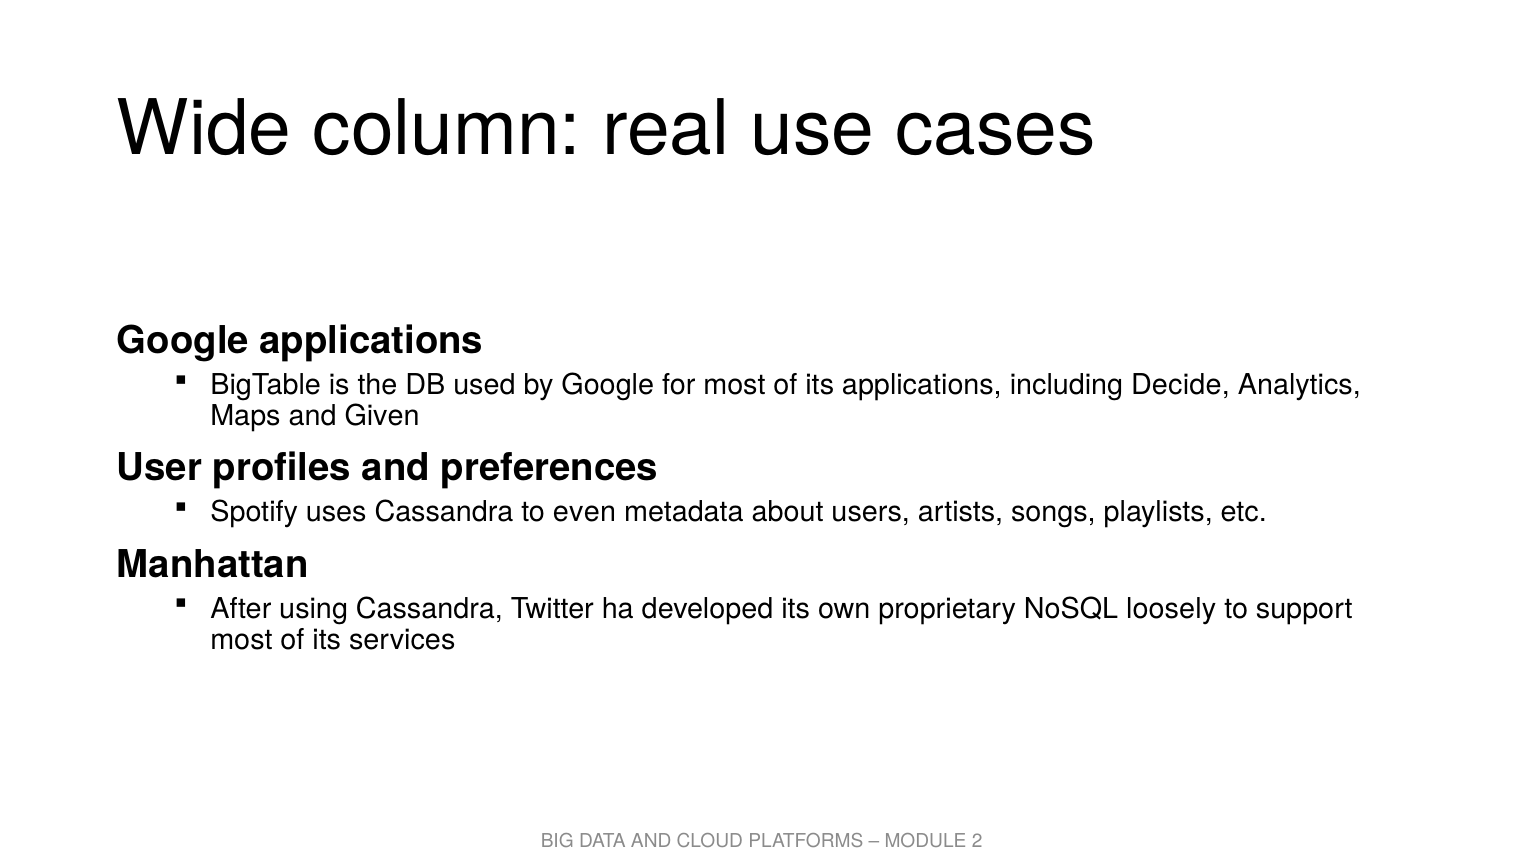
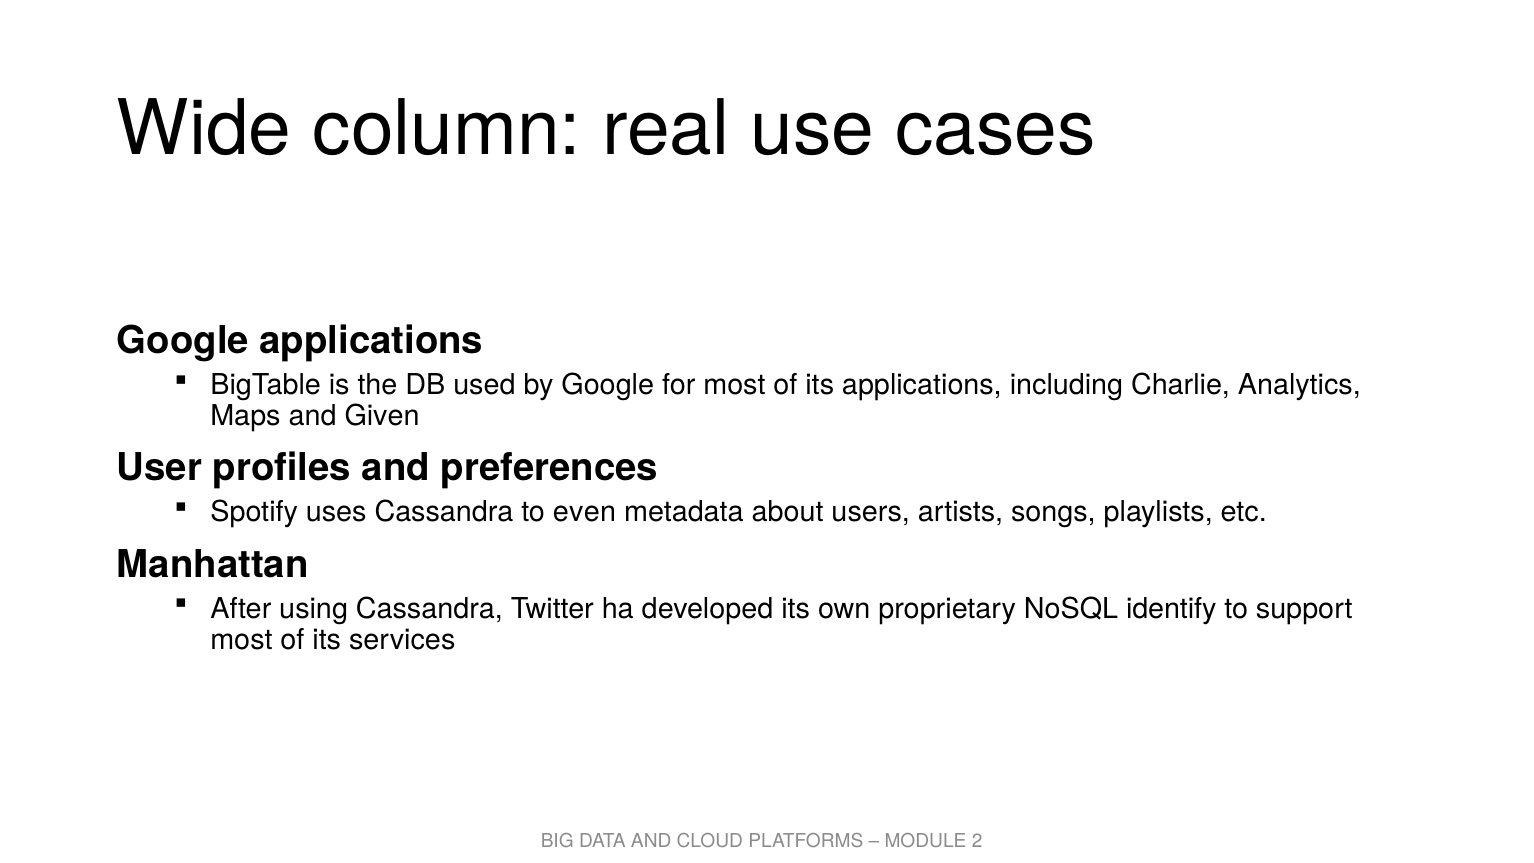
Decide: Decide -> Charlie (1180, 385)
loosely: loosely -> identify (1171, 609)
